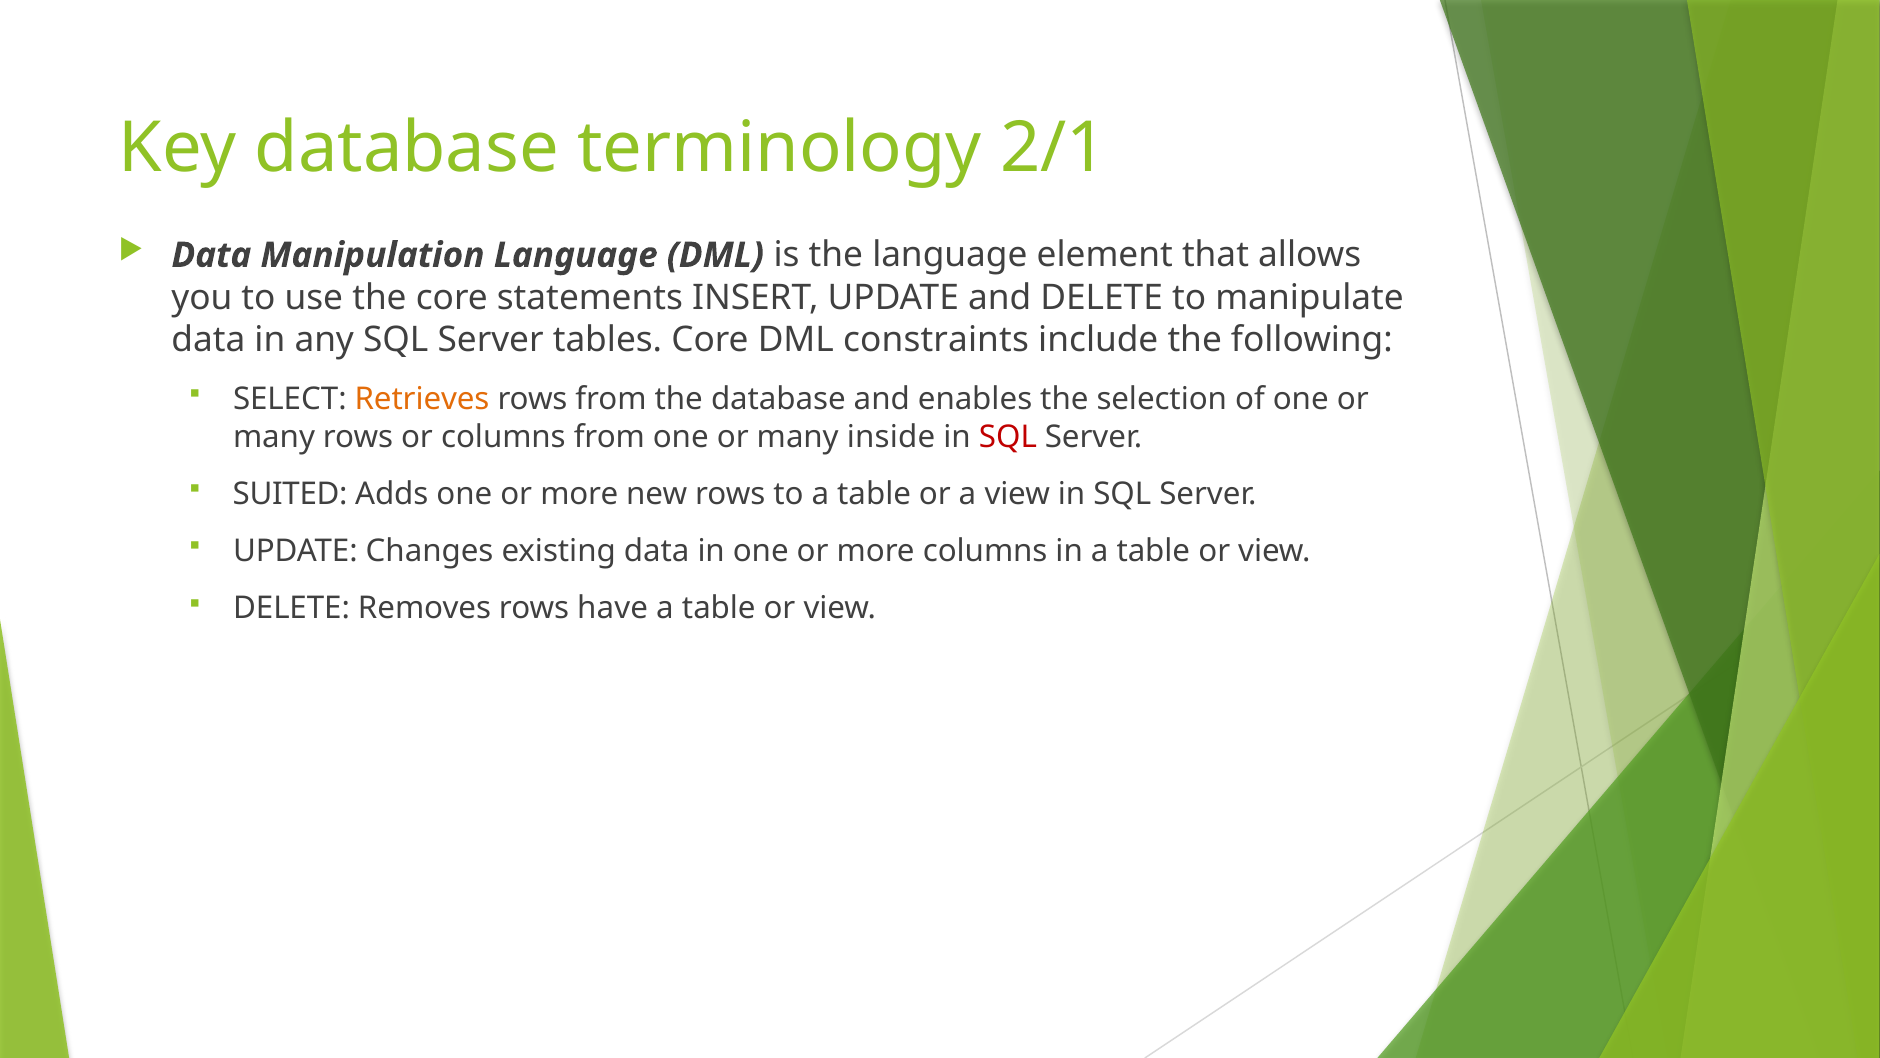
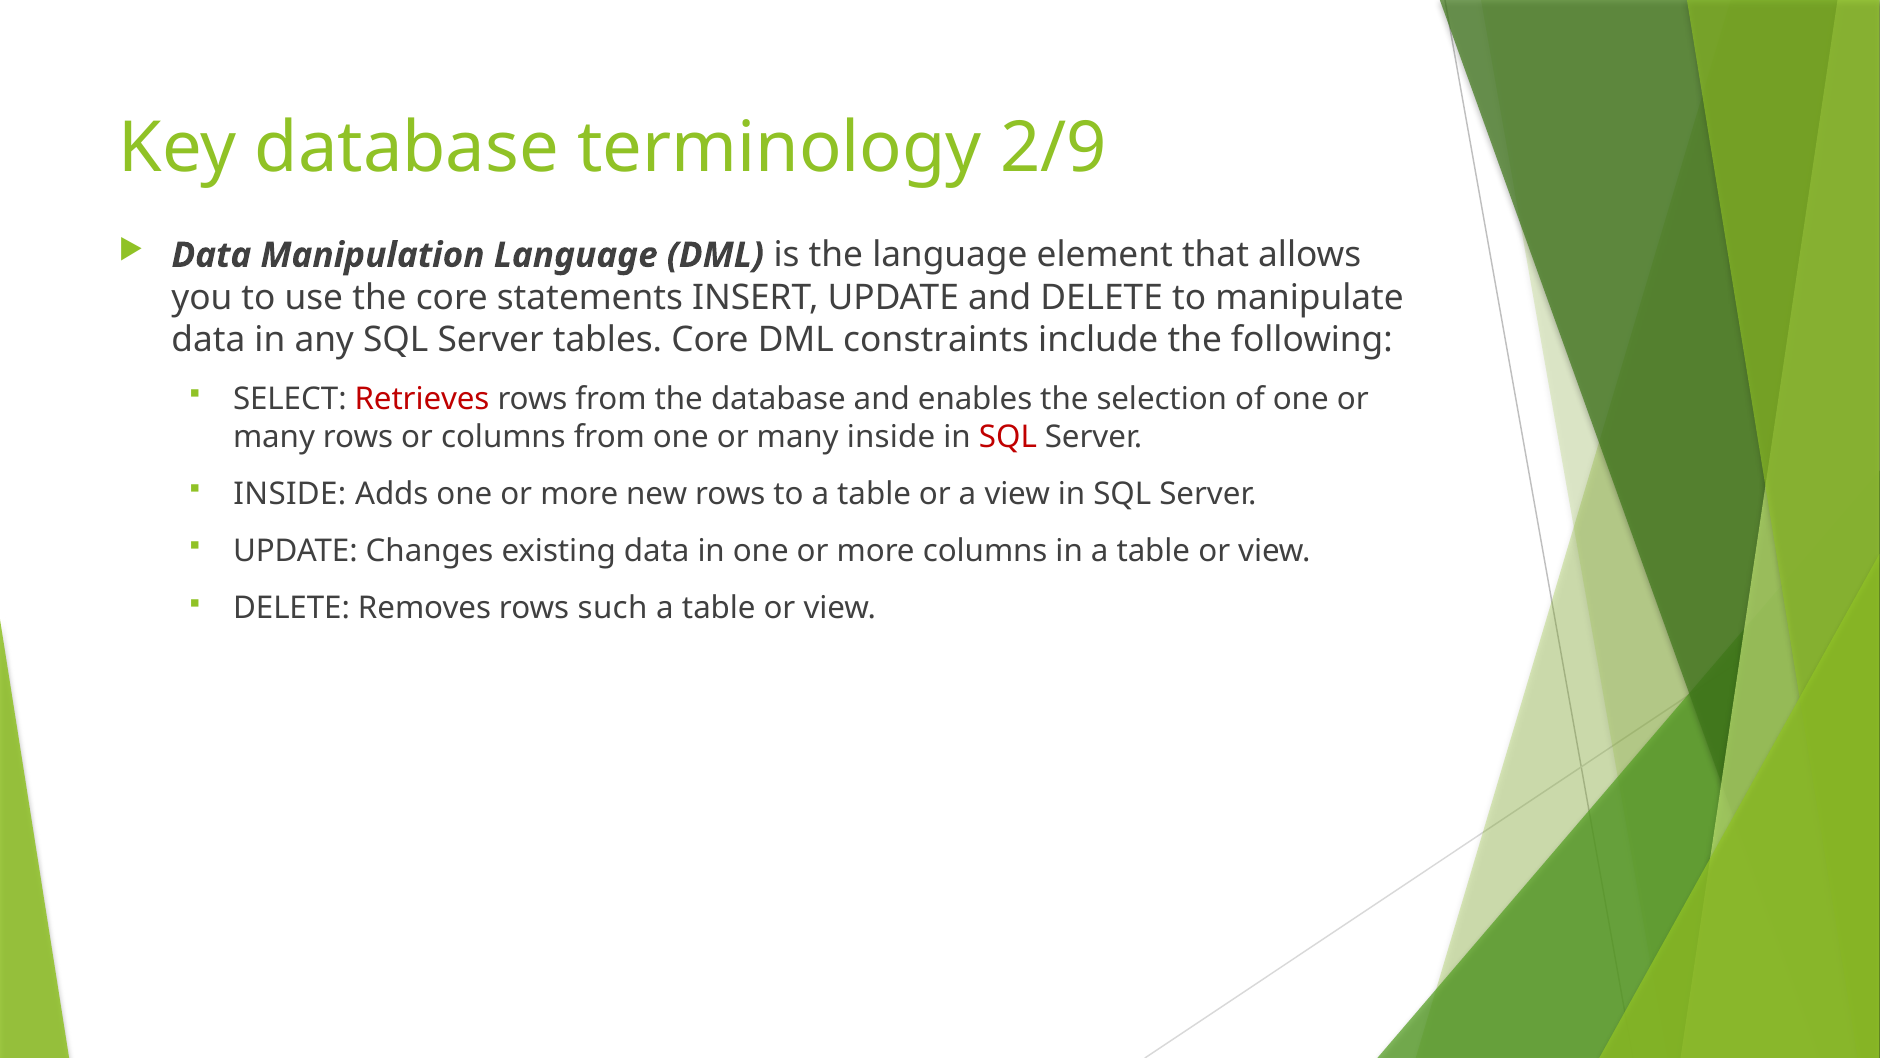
2/1: 2/1 -> 2/9 (1053, 148)
Retrieves colour: orange -> red (422, 399)
SUITED: SUITED -> INSIDE (290, 494)
have: have -> such (613, 608)
